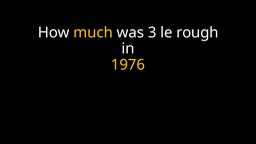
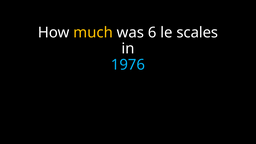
3: 3 -> 6 (152, 32)
rough: rough -> scales (197, 32)
1976 colour: yellow -> light blue (128, 65)
